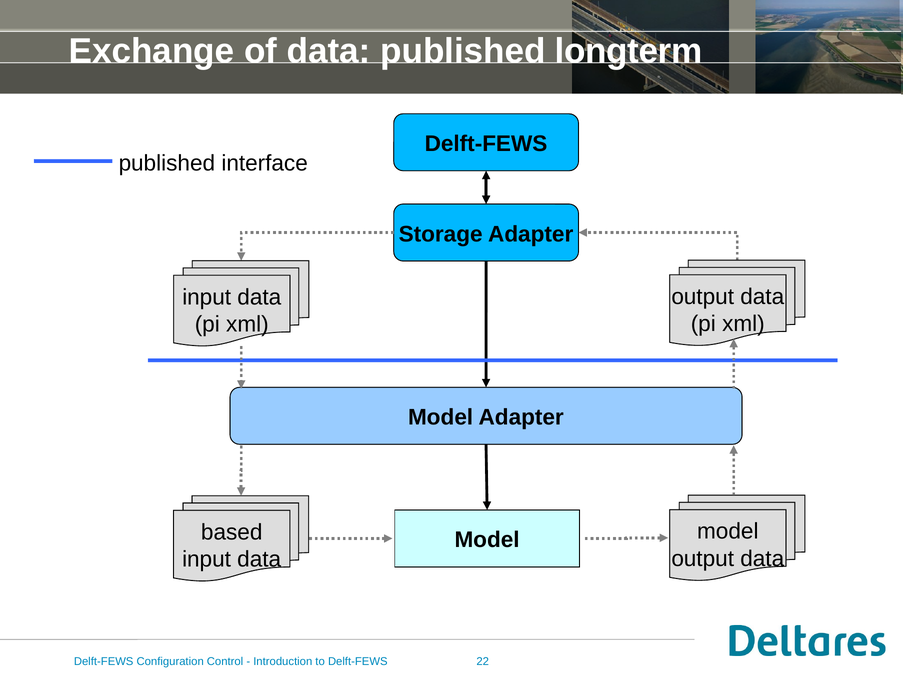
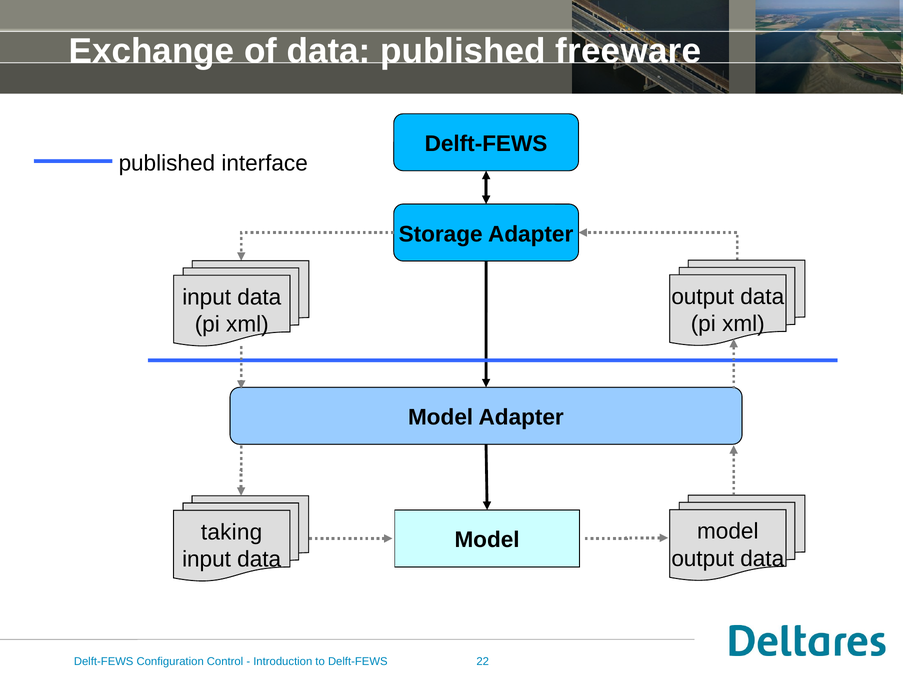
longterm: longterm -> freeware (628, 51)
based: based -> taking (232, 532)
